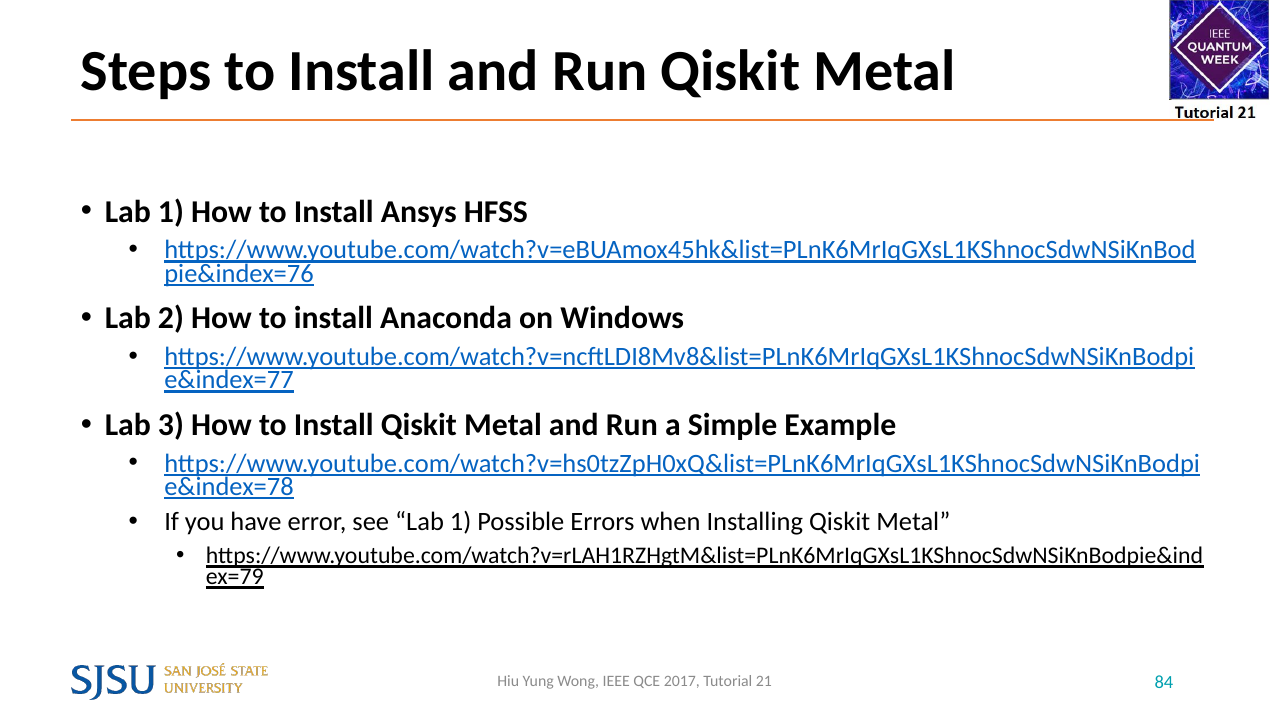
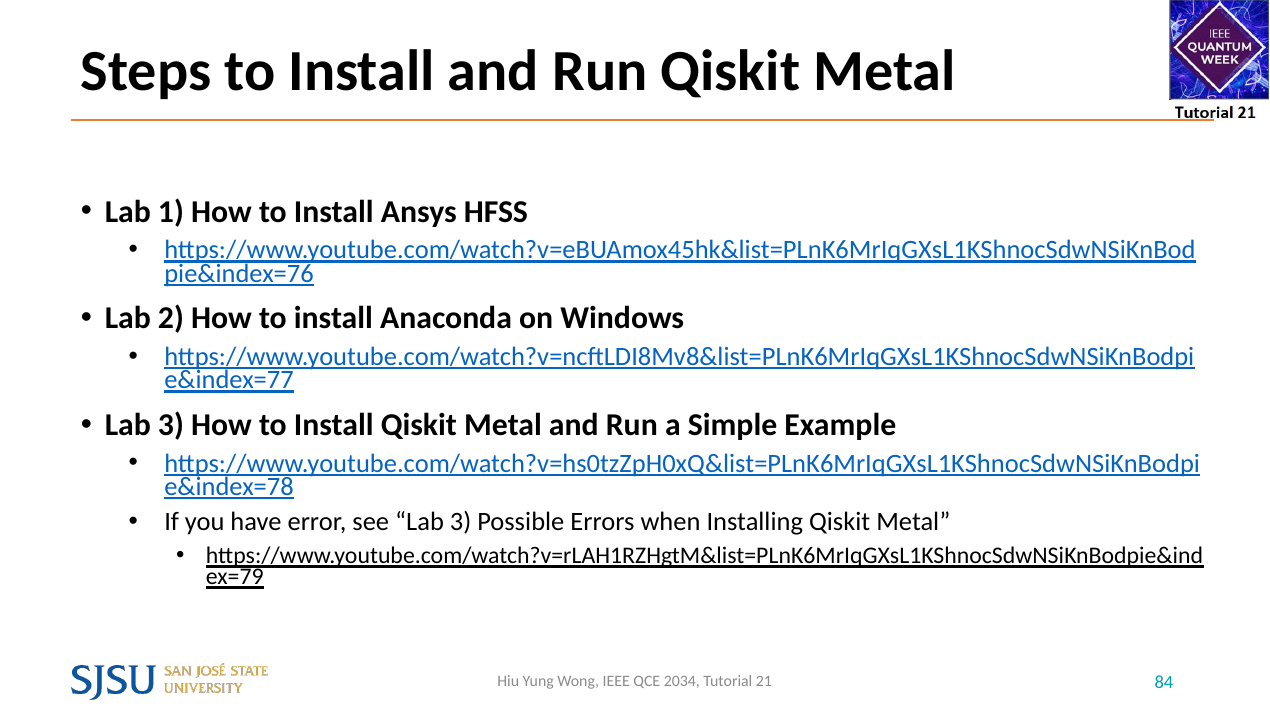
see Lab 1: 1 -> 3 (461, 522)
2017: 2017 -> 2034 (682, 682)
